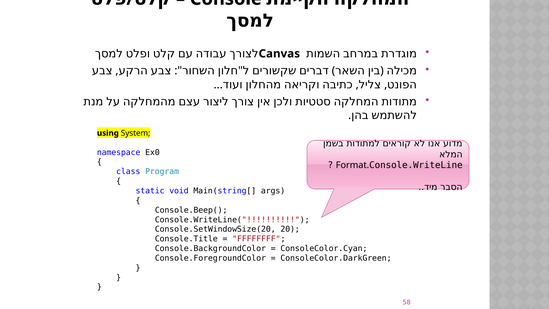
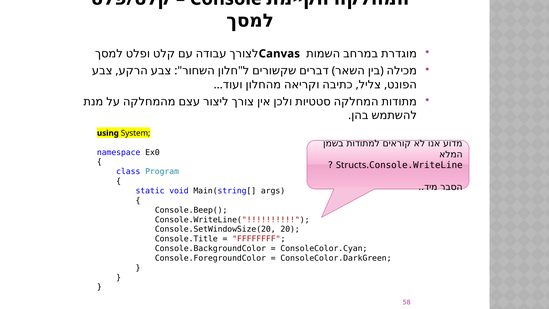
Format: Format -> Structs (352, 165)
